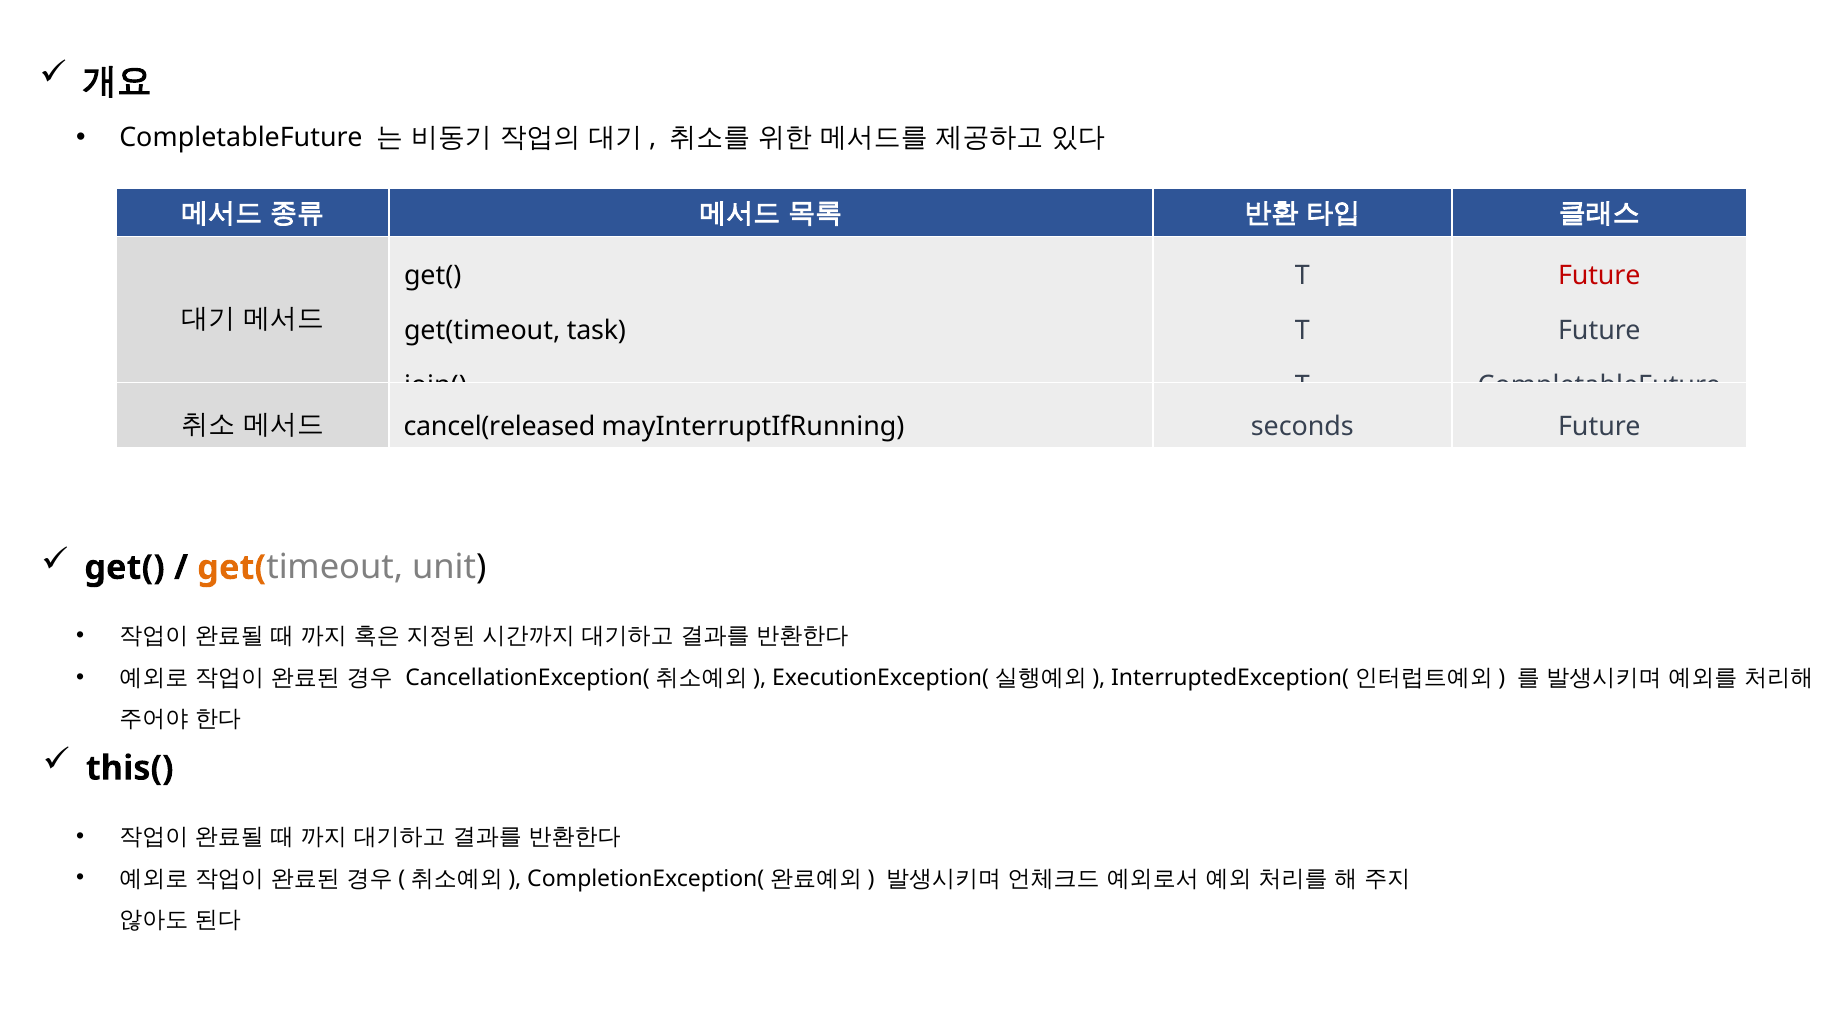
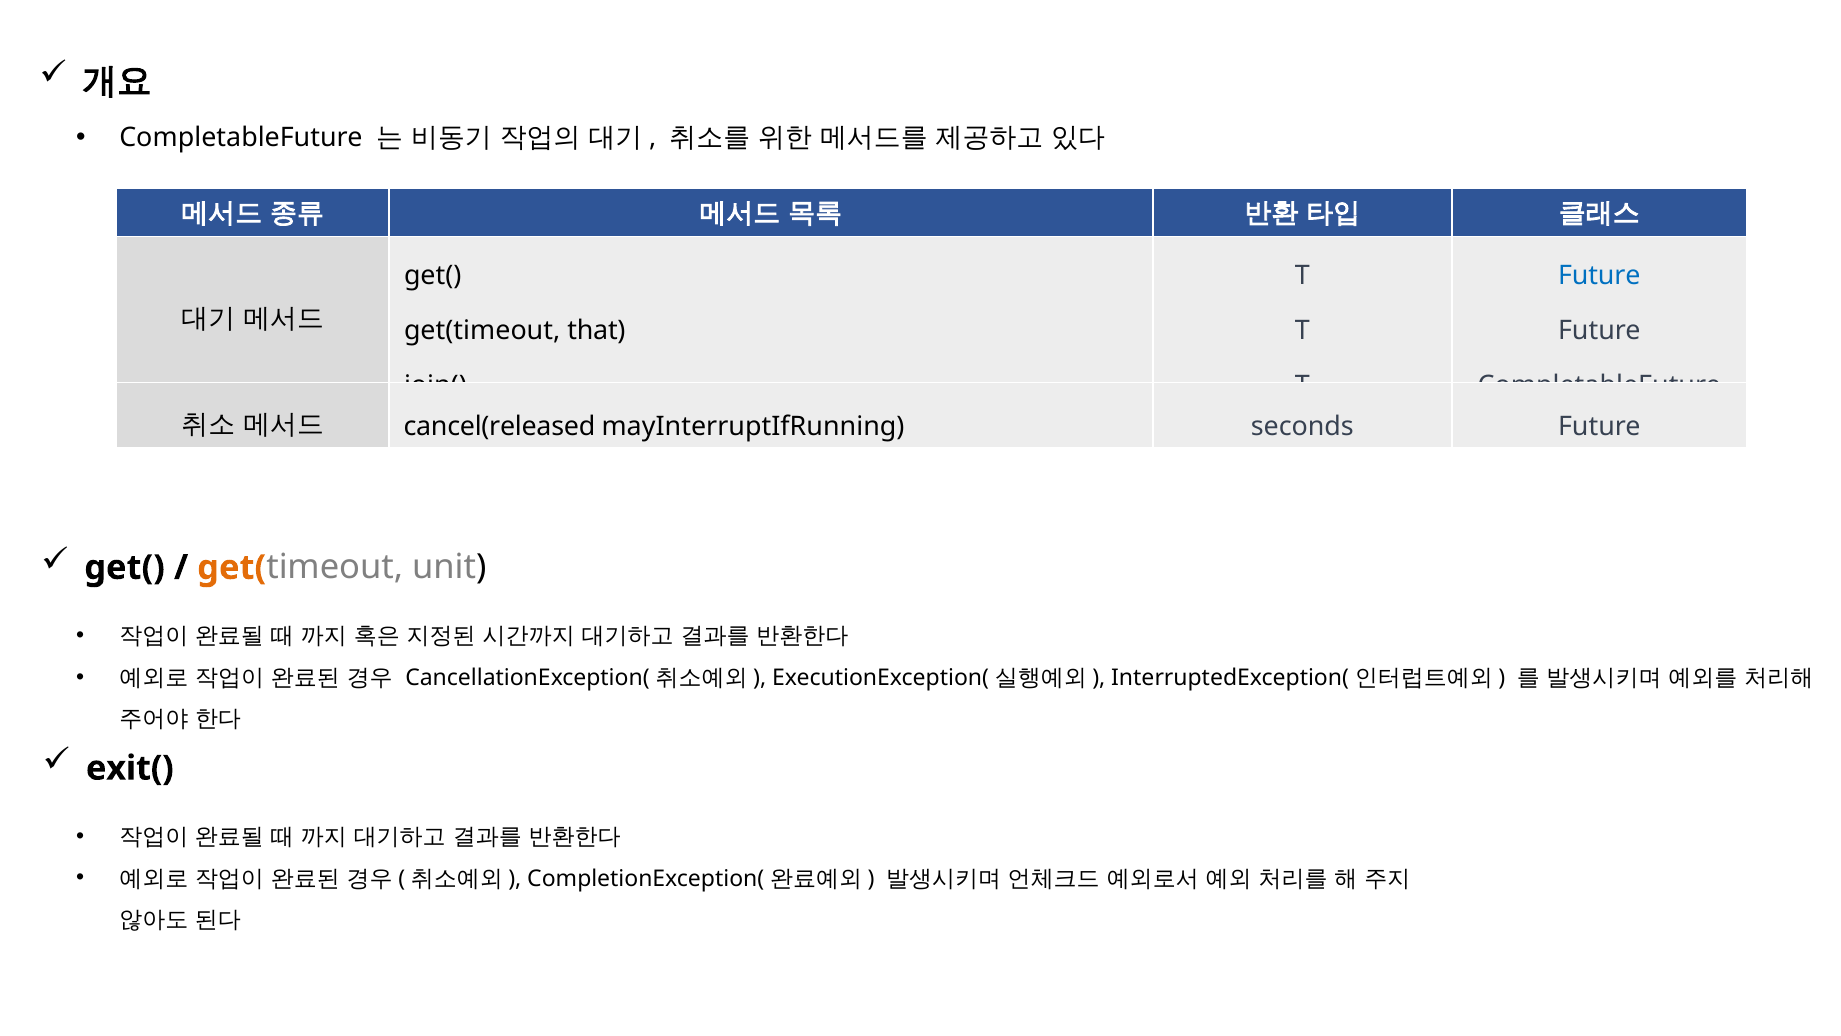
Future colour: red -> blue (1599, 276)
task: task -> that (596, 330)
this(: this( -> exit( (130, 768)
